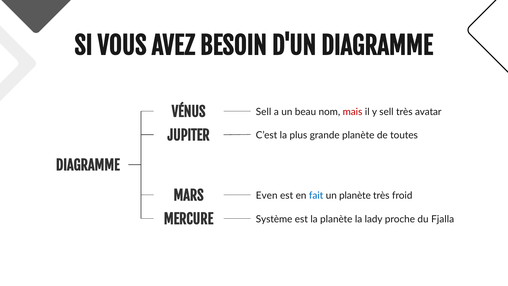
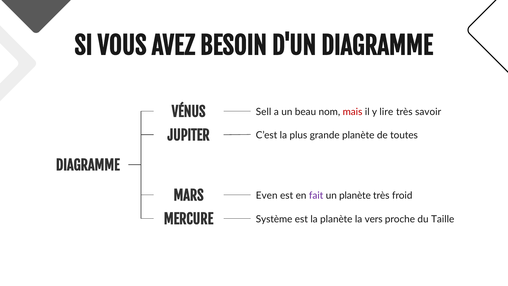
y sell: sell -> lire (386, 112)
avatar: avatar -> savoir (428, 112)
fait colour: blue -> purple (316, 195)
lady: lady -> vers (374, 219)
Fjalla: Fjalla -> Taille (443, 219)
